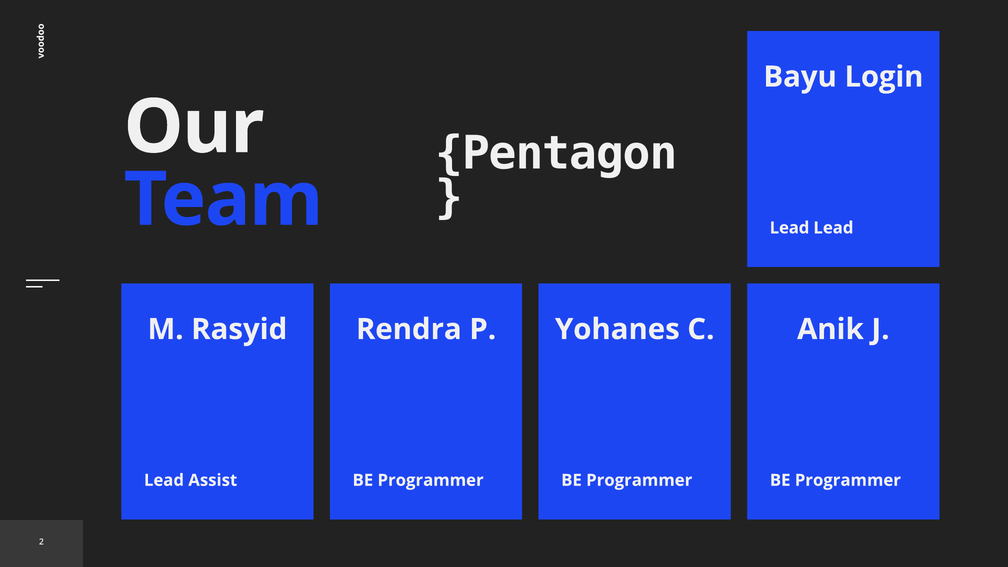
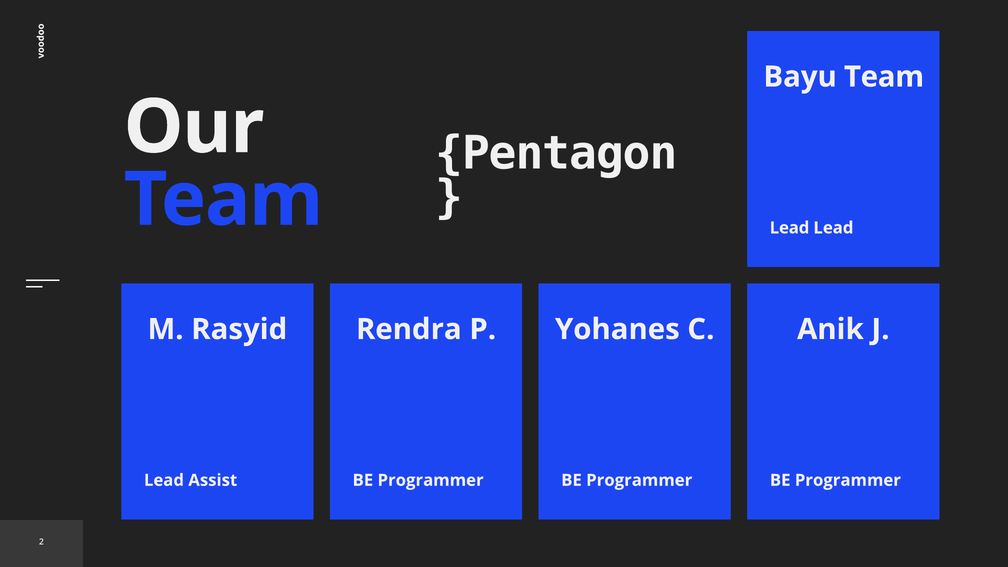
Bayu Login: Login -> Team (884, 77)
